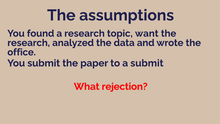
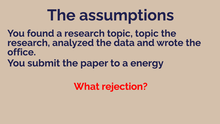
topic want: want -> topic (147, 33)
a submit: submit -> energy (147, 63)
